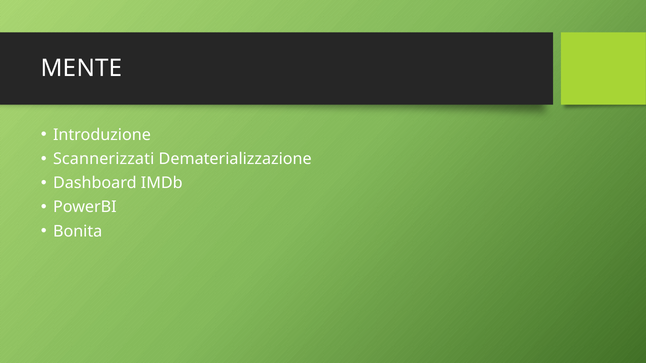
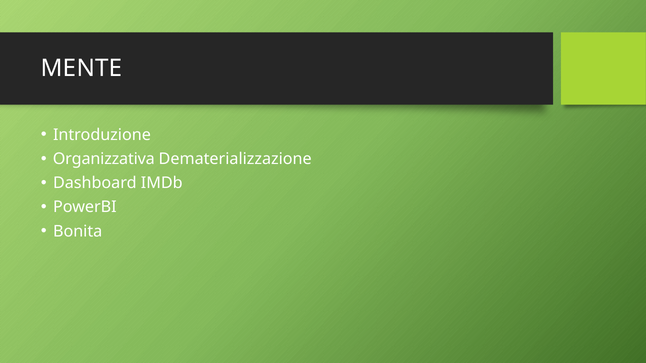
Scannerizzati: Scannerizzati -> Organizzativa (104, 159)
